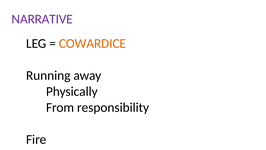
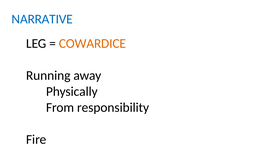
NARRATIVE colour: purple -> blue (42, 19)
